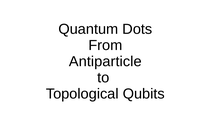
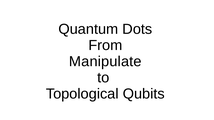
Antiparticle: Antiparticle -> Manipulate (105, 62)
